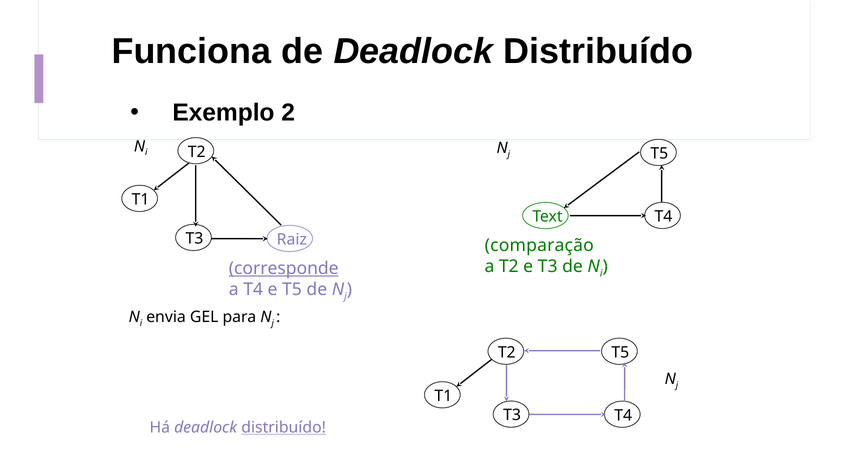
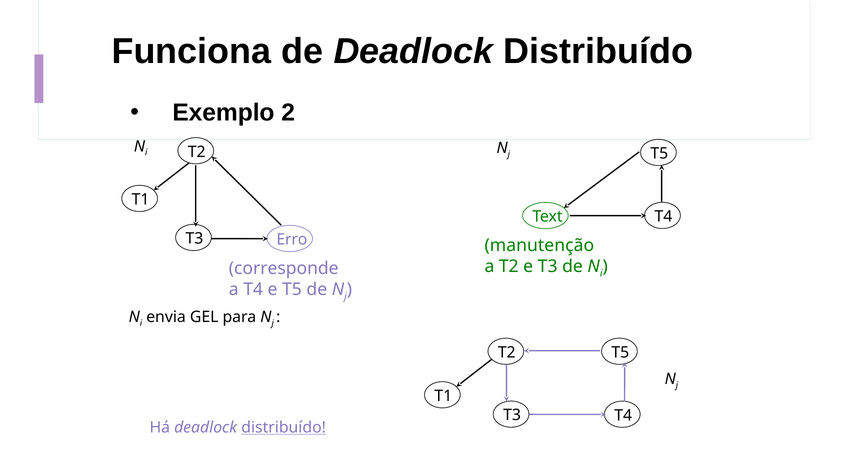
Raiz: Raiz -> Erro (292, 239)
comparação: comparação -> manutenção (539, 245)
corresponde underline: present -> none (284, 268)
